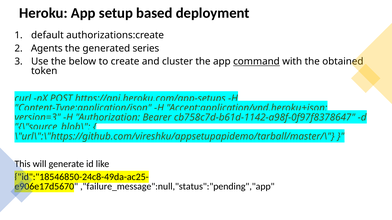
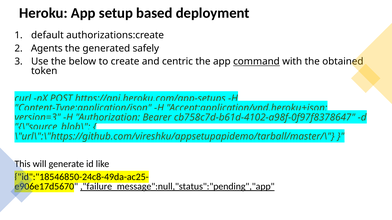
series: series -> safely (146, 48)
cluster: cluster -> centric (177, 62)
cb758c7d-b61d-1142-a98f-0f97f8378647: cb758c7d-b61d-1142-a98f-0f97f8378647 -> cb758c7d-b61d-4102-a98f-0f97f8378647 (265, 118)
,"failure_message":null,"status":"pending","app underline: none -> present (177, 187)
